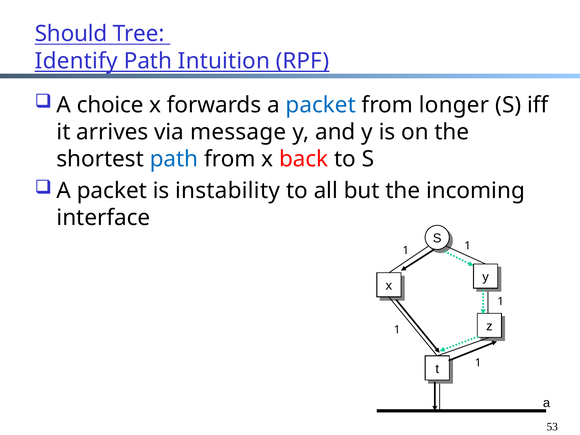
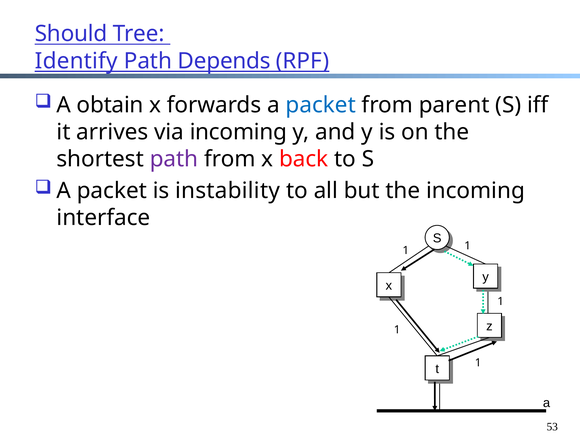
Intuition: Intuition -> Depends (224, 61)
choice: choice -> obtain (110, 105)
longer: longer -> parent (454, 105)
via message: message -> incoming (238, 132)
path colour: blue -> purple (174, 159)
